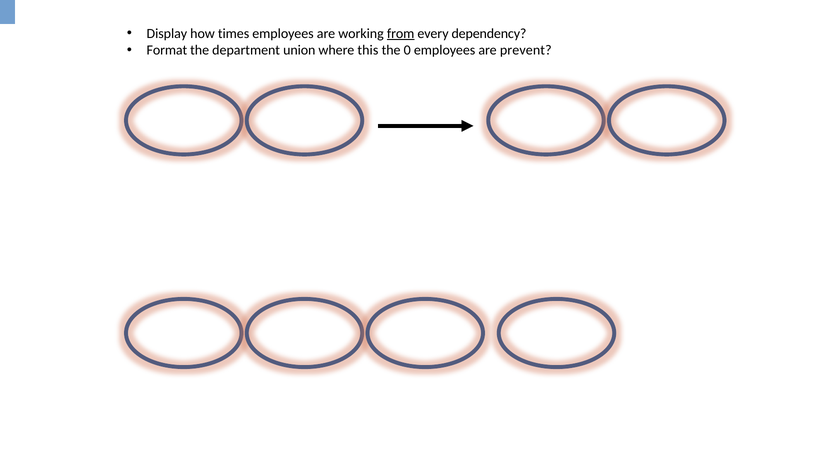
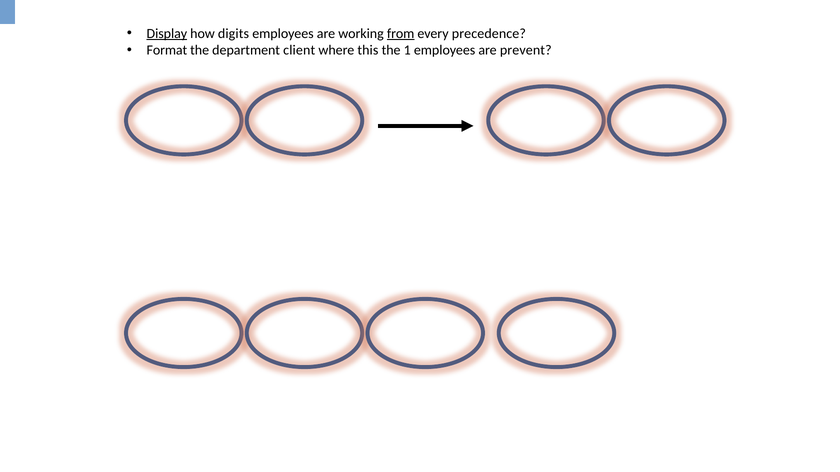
Display underline: none -> present (167, 33)
times: times -> digits (233, 33)
dependency: dependency -> precedence (489, 33)
union: union -> client (299, 50)
0: 0 -> 1 (407, 50)
